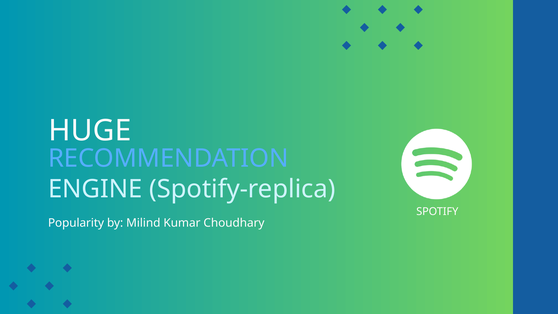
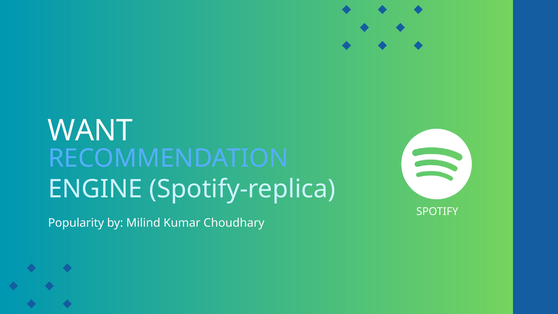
HUGE: HUGE -> WANT (90, 131)
